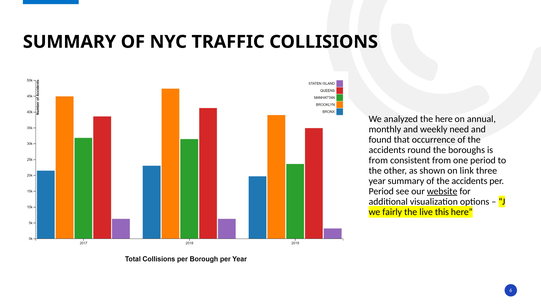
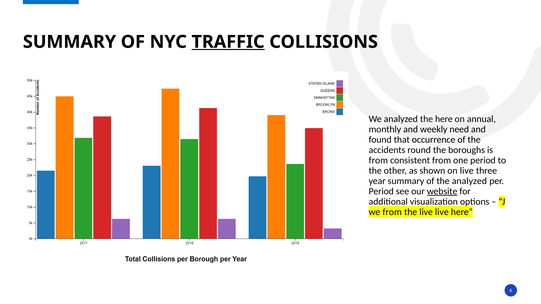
TRAFFIC underline: none -> present (228, 42)
on link: link -> live (467, 171)
summary of the accidents: accidents -> analyzed (469, 181)
we fairly: fairly -> from (392, 212)
live this: this -> live (442, 212)
